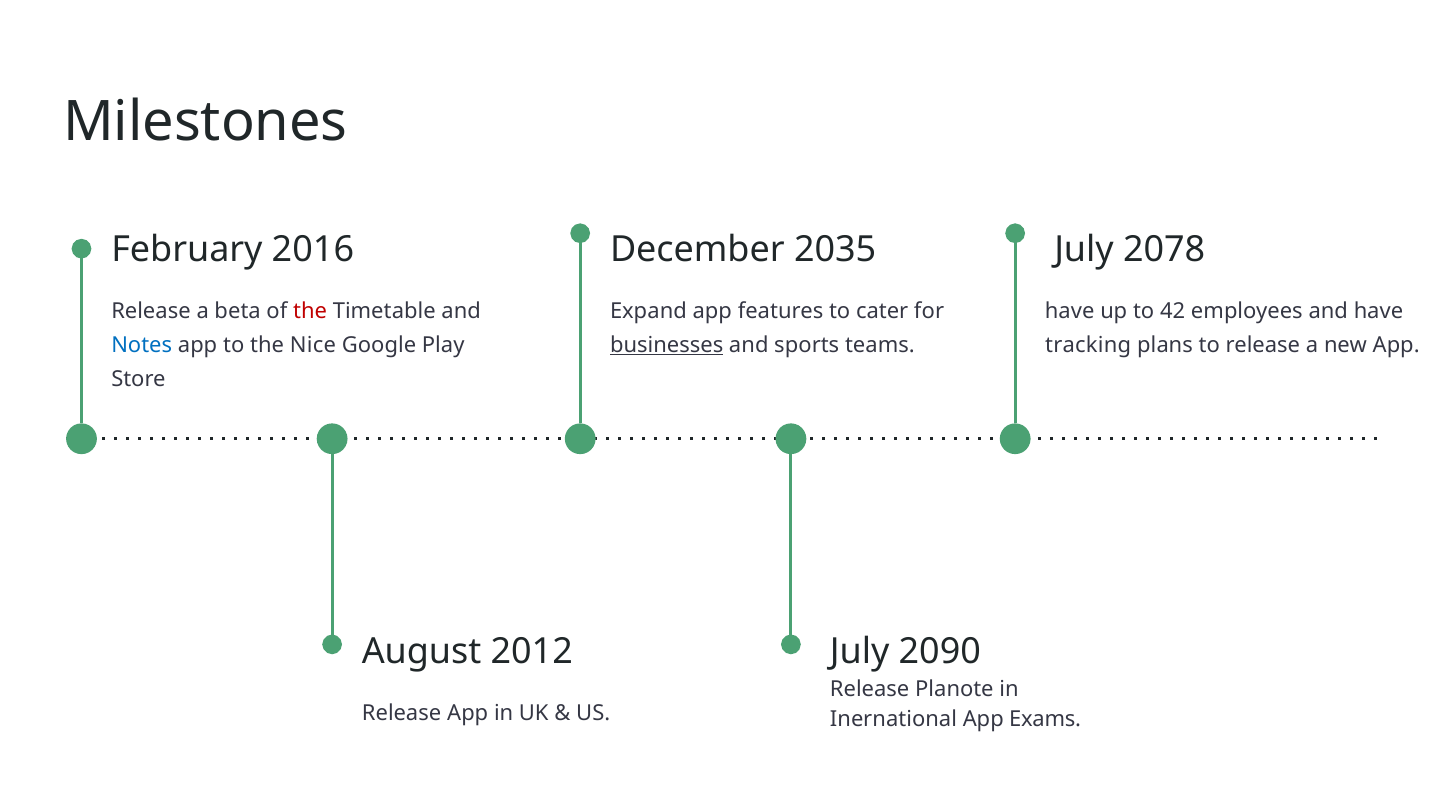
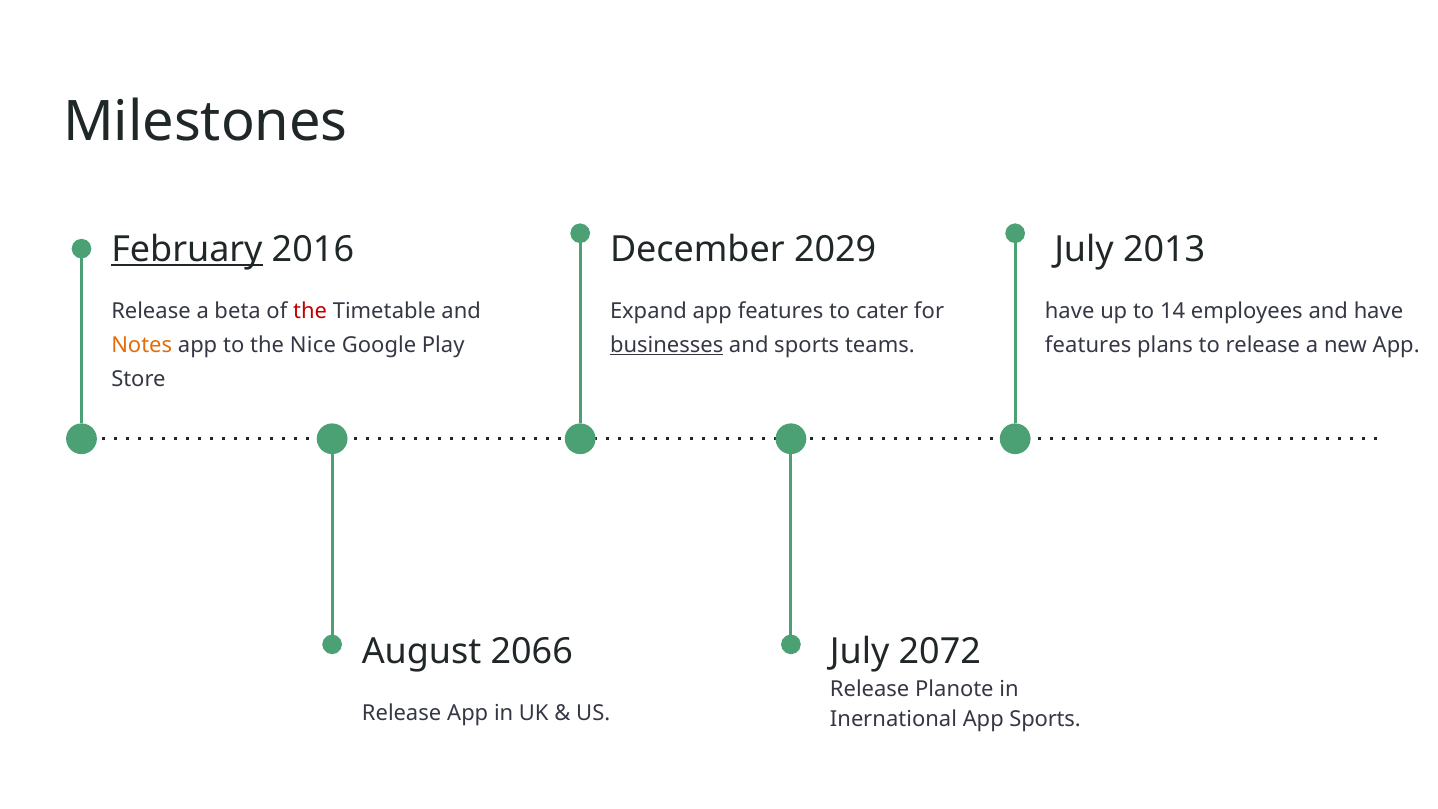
February underline: none -> present (187, 249)
2035: 2035 -> 2029 (835, 249)
2078: 2078 -> 2013 (1164, 249)
42: 42 -> 14 (1173, 311)
Notes colour: blue -> orange (142, 345)
tracking: tracking -> features (1088, 345)
2012: 2012 -> 2066 (532, 651)
2090: 2090 -> 2072 (940, 651)
App Exams: Exams -> Sports (1045, 719)
